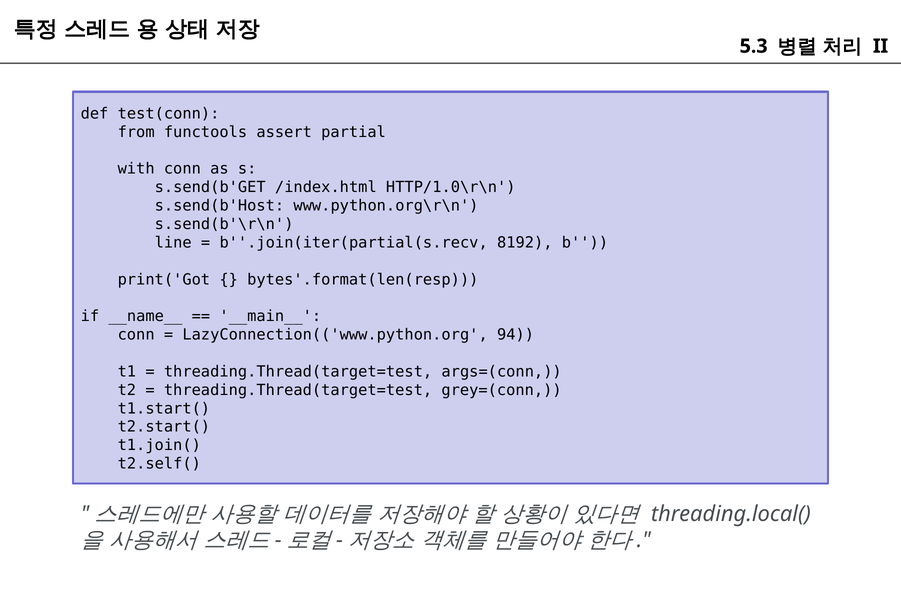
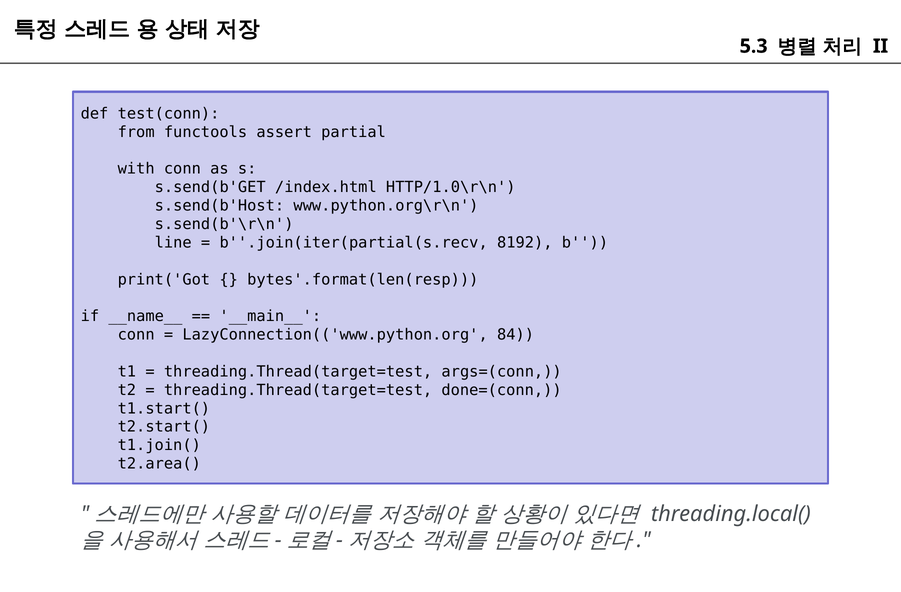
94: 94 -> 84 (516, 335)
grey=(conn: grey=(conn -> done=(conn (502, 390)
t2.self(: t2.self( -> t2.area( (159, 464)
